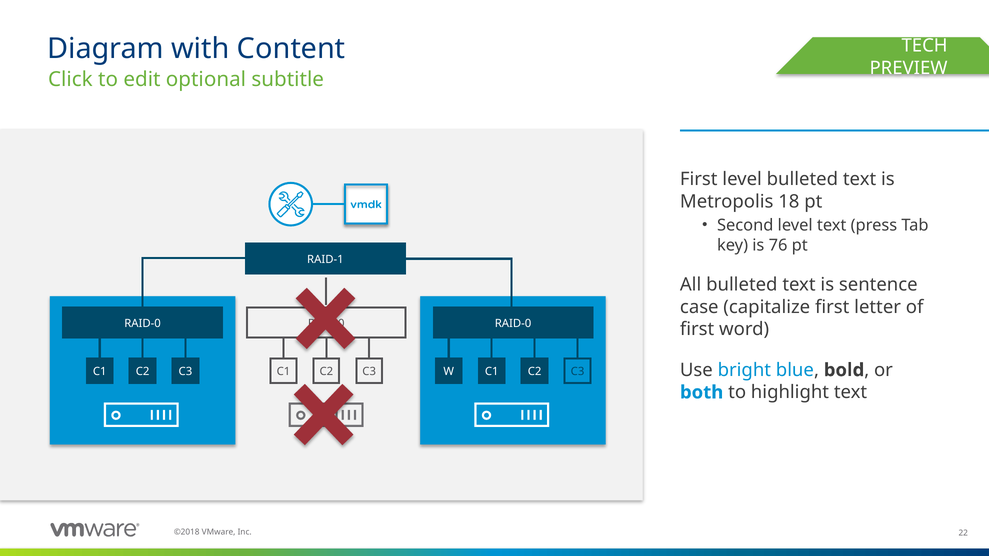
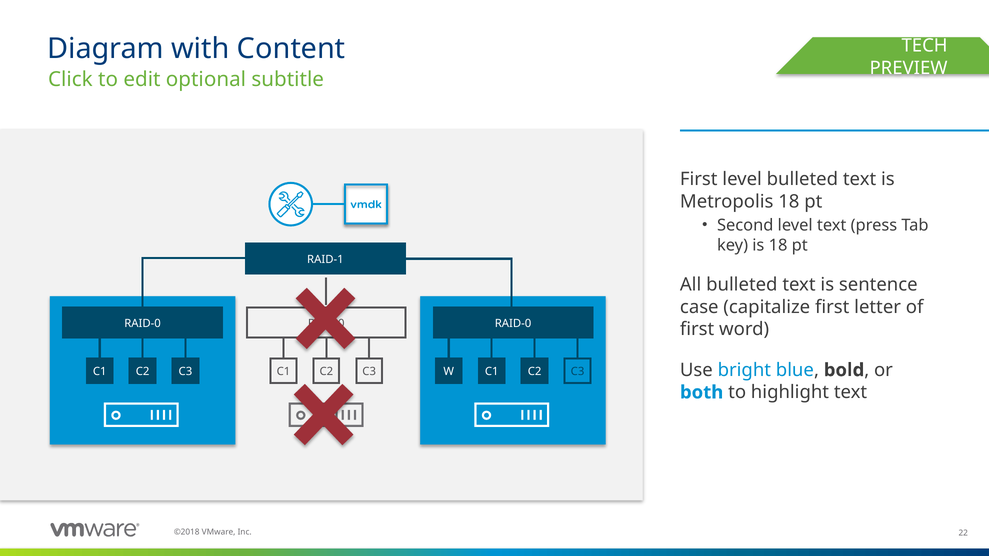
is 76: 76 -> 18 (778, 245)
